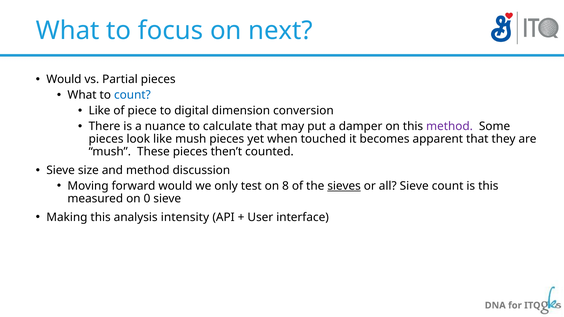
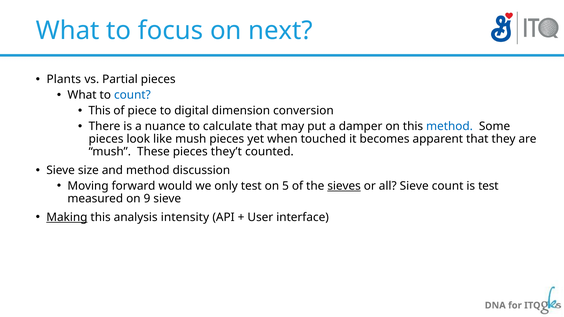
Would: Would -> Plants (64, 80)
Like: Like -> This (100, 111)
method colour: purple -> blue (449, 126)
then’t: then’t -> they’t (226, 152)
8: 8 -> 5 (286, 186)
is this: this -> test (488, 186)
0: 0 -> 9 (147, 199)
Making underline: none -> present (67, 217)
